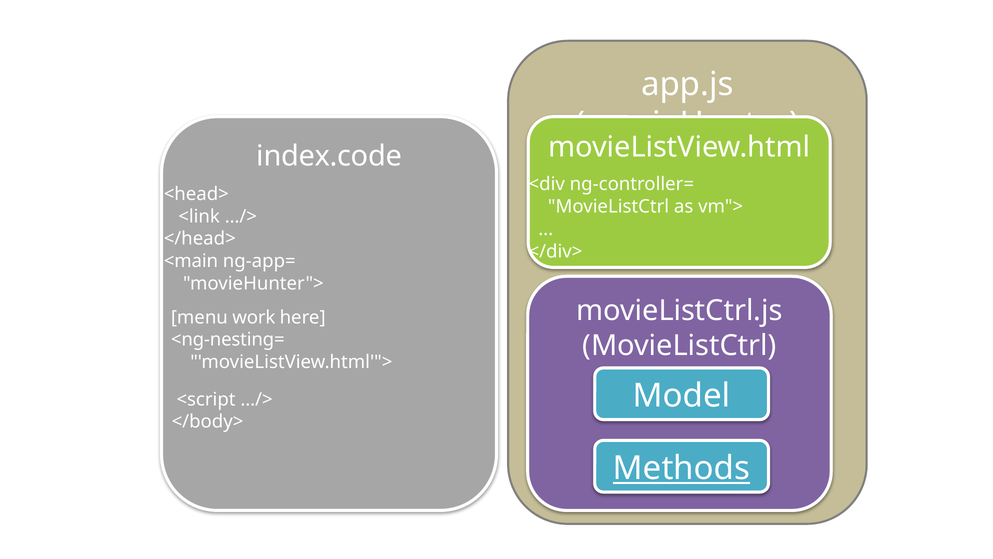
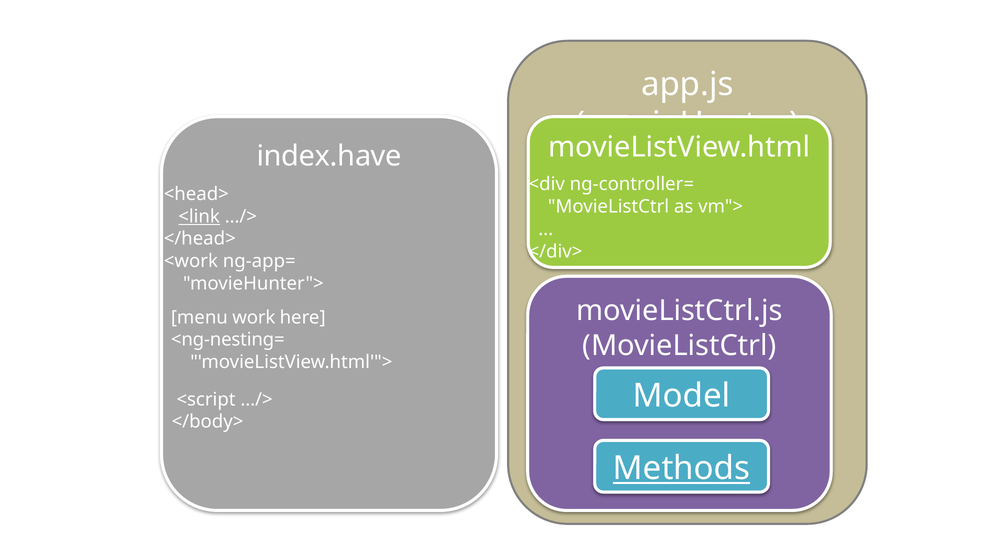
index.code: index.code -> index.have (329, 156)
<link underline: none -> present (199, 216)
<main: <main -> <work (191, 261)
